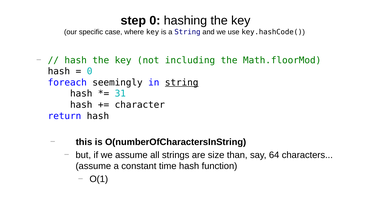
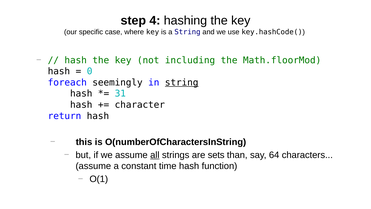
step 0: 0 -> 4 (155, 20)
all underline: none -> present (155, 155)
size: size -> sets (216, 155)
